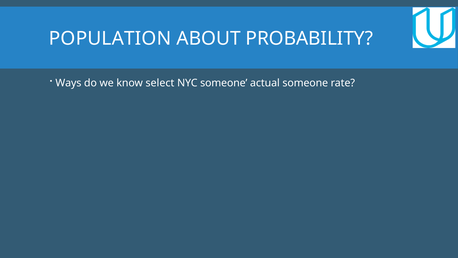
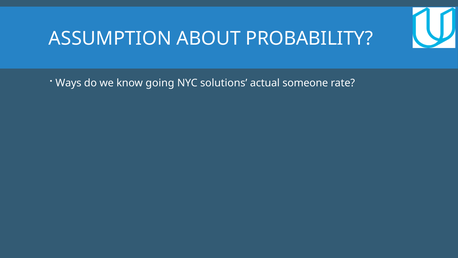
POPULATION: POPULATION -> ASSUMPTION (110, 39)
select: select -> going (160, 83)
NYC someone: someone -> solutions (224, 83)
